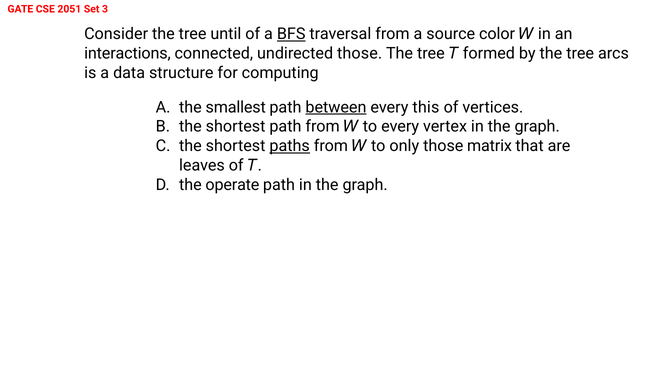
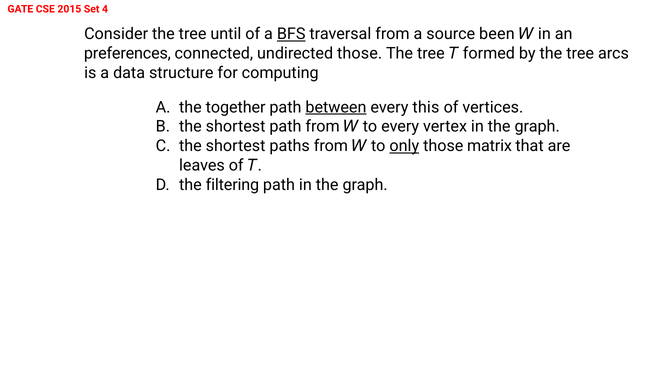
2051: 2051 -> 2015 (69, 9)
3: 3 -> 4 (105, 9)
color: color -> been (497, 34)
interactions: interactions -> preferences (127, 54)
smallest: smallest -> together (236, 107)
paths underline: present -> none (290, 146)
only underline: none -> present (404, 146)
operate: operate -> filtering (232, 185)
